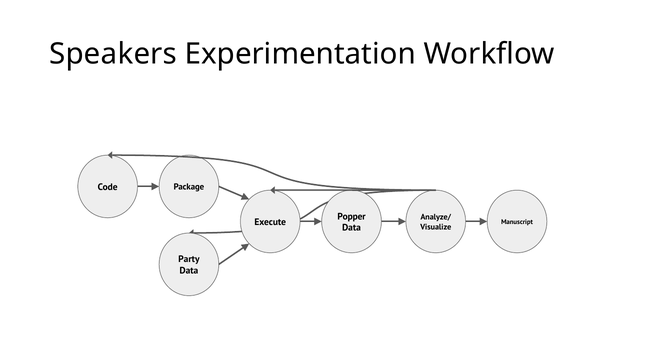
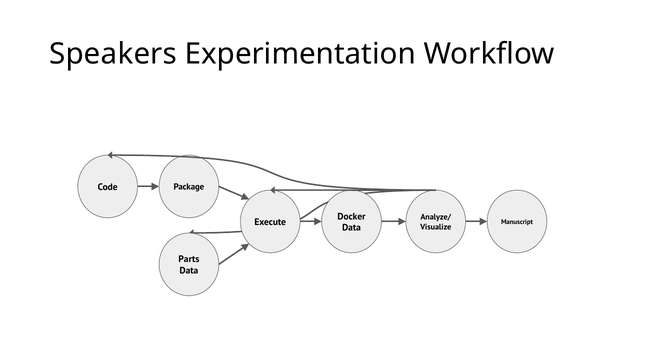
Popper: Popper -> Docker (351, 216)
Party: Party -> Parts (189, 259)
